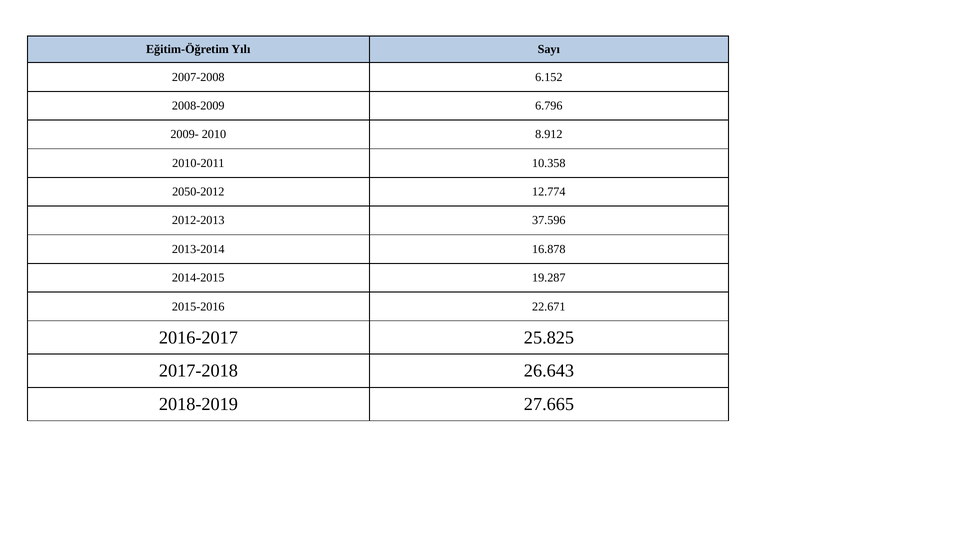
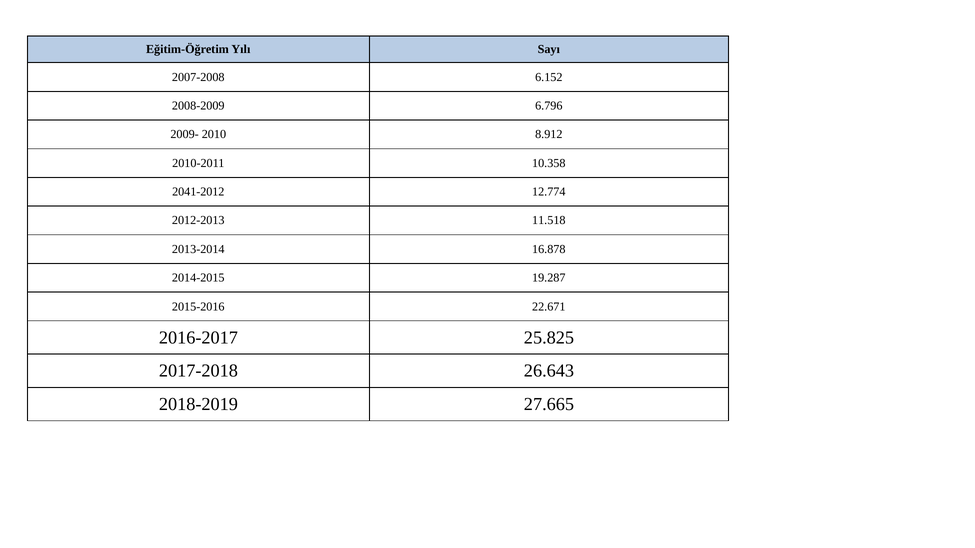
2050-2012: 2050-2012 -> 2041-2012 (198, 192)
37.596: 37.596 -> 11.518 (549, 221)
